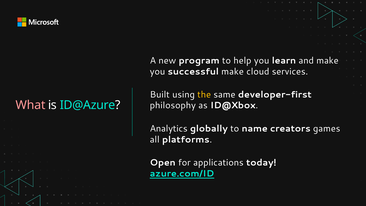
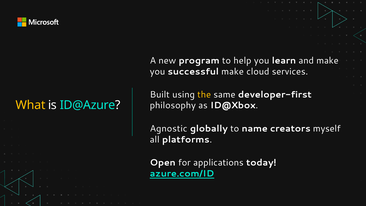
What colour: pink -> yellow (31, 105)
Analytics: Analytics -> Agnostic (169, 128)
games: games -> myself (327, 128)
